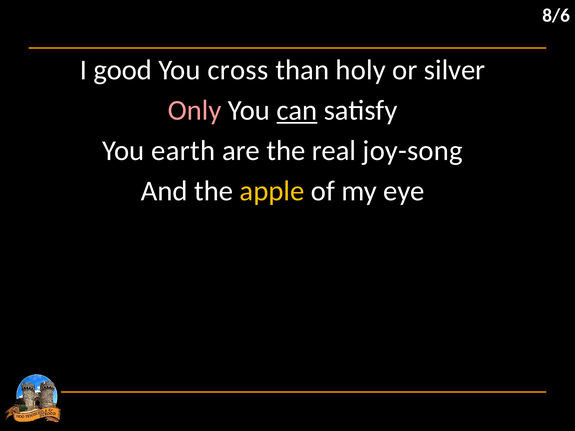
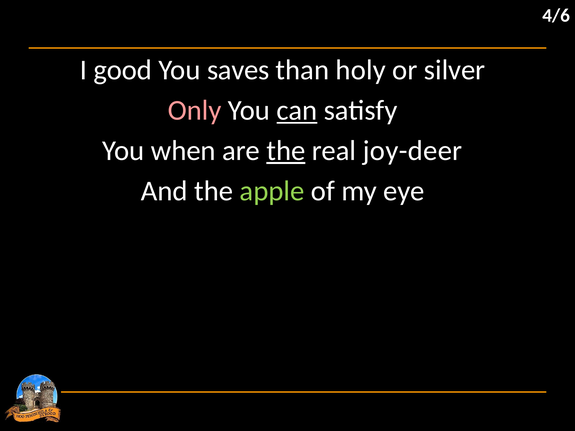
8/6: 8/6 -> 4/6 (556, 16)
cross: cross -> saves (238, 70)
earth: earth -> when (183, 151)
the underline: none -> present (286, 151)
joy-song: joy-song -> joy-deer (413, 151)
apple colour: yellow -> light green (272, 191)
